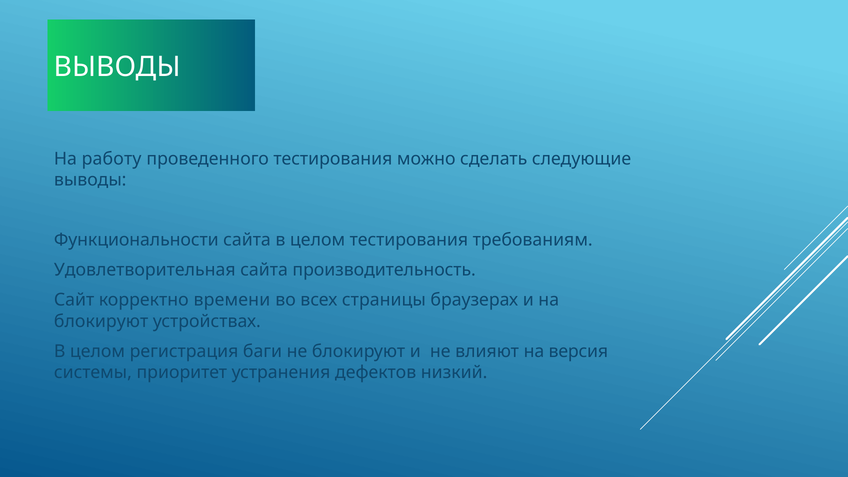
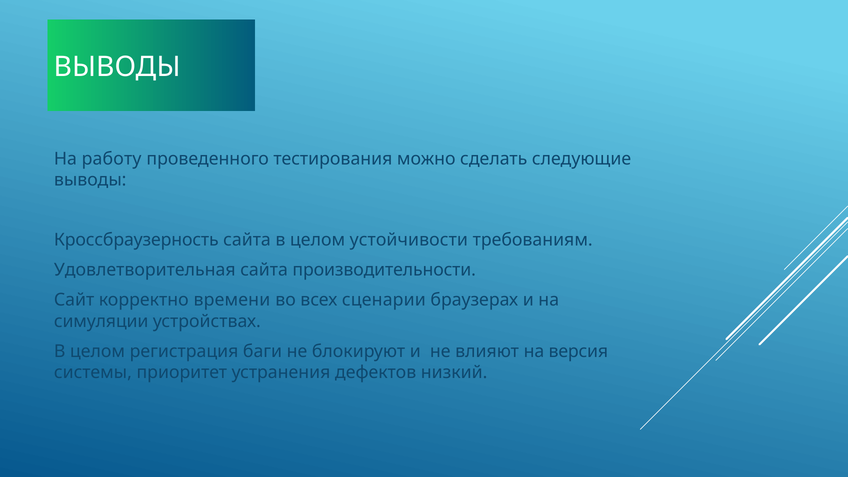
Функциональности: Функциональности -> Кроссбраузерность (136, 240)
целом тестирования: тестирования -> устойчивости (409, 240)
производительность: производительность -> производительности (384, 270)
страницы: страницы -> сценарии (384, 300)
блокируют: блокируют -> симуляции (101, 321)
